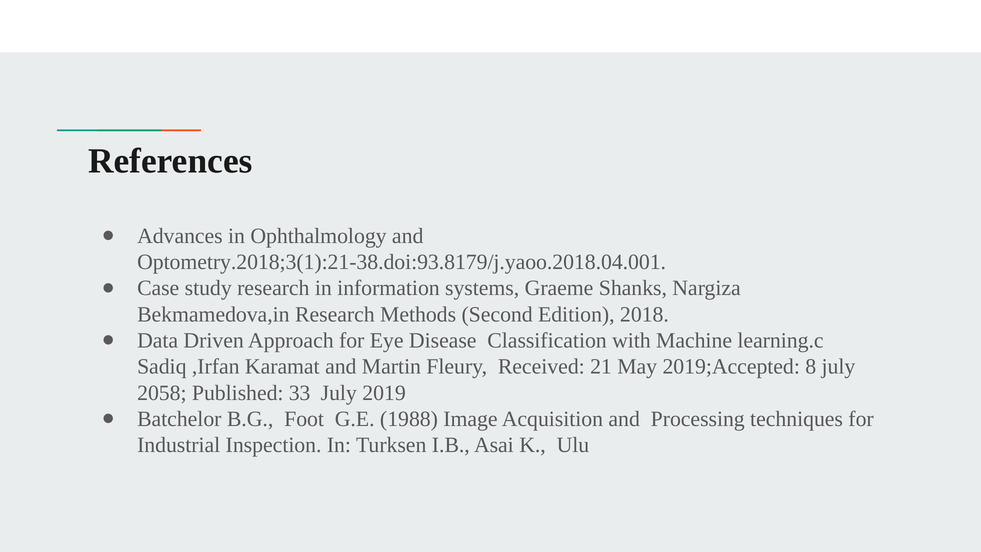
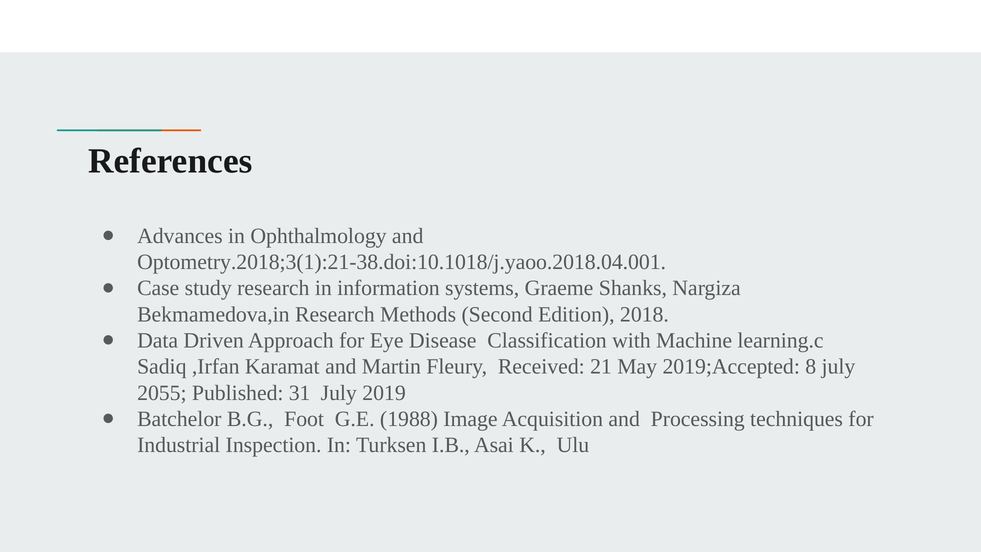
Optometry.2018;3(1):21-38.doi:93.8179/j.yaoo.2018.04.001: Optometry.2018;3(1):21-38.doi:93.8179/j.yaoo.2018.04.001 -> Optometry.2018;3(1):21-38.doi:10.1018/j.yaoo.2018.04.001 (402, 262)
2058: 2058 -> 2055 (162, 393)
33: 33 -> 31 (300, 393)
